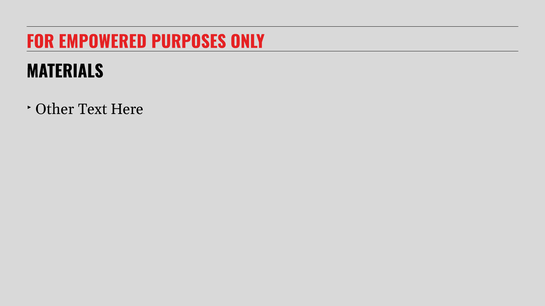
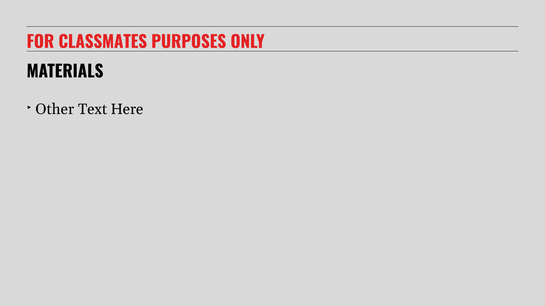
EMPOWERED: EMPOWERED -> CLASSMATES (103, 42)
